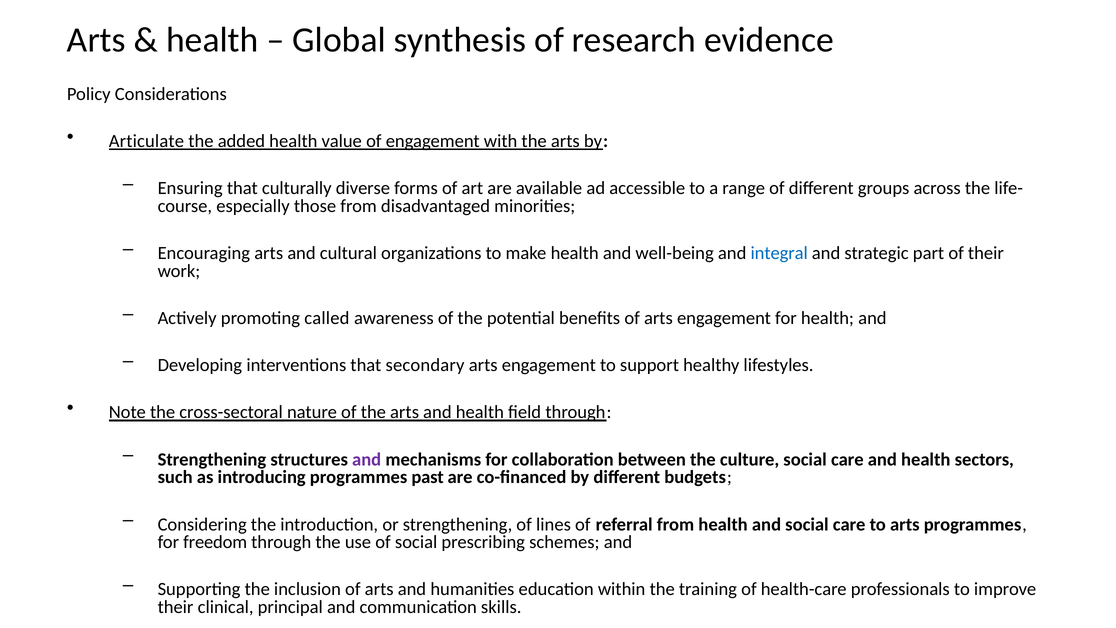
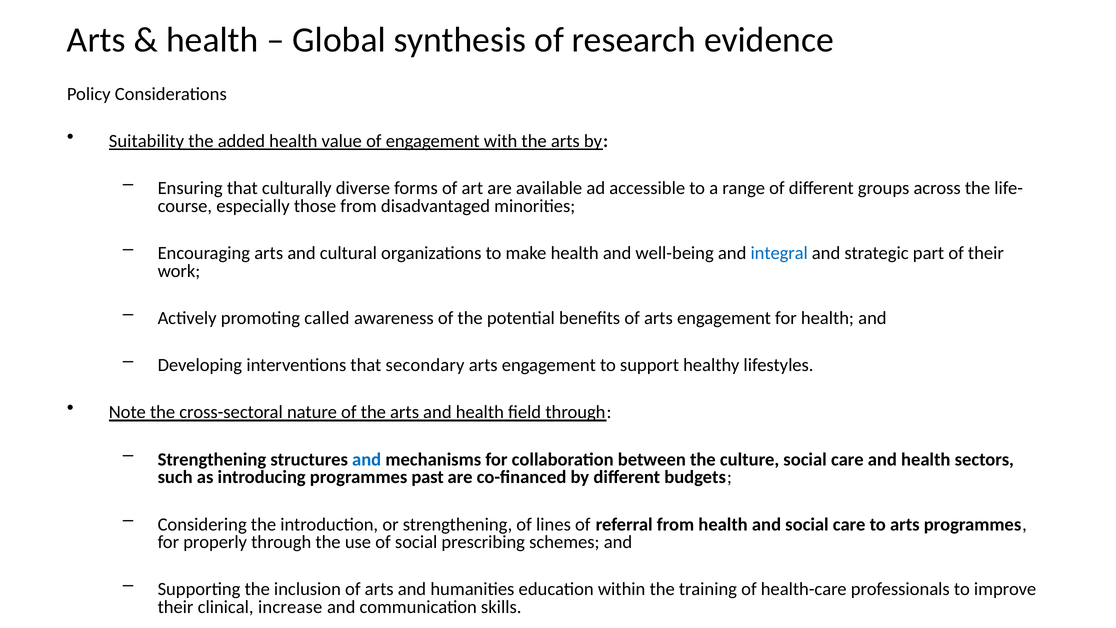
Articulate: Articulate -> Suitability (146, 141)
and colour: purple -> blue (367, 459)
freedom: freedom -> properly (215, 542)
principal: principal -> increase (290, 607)
